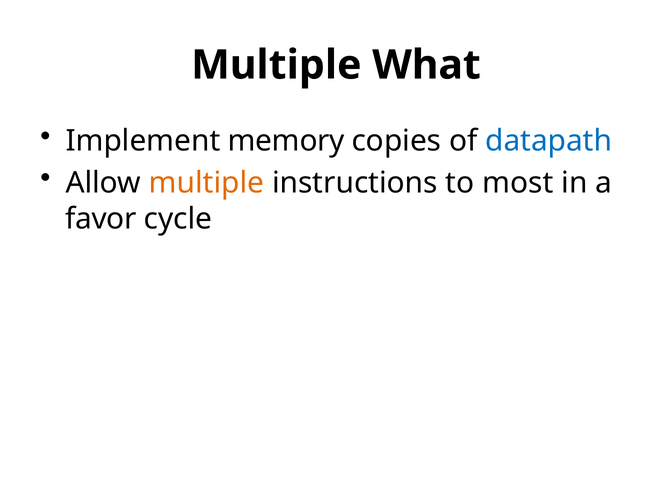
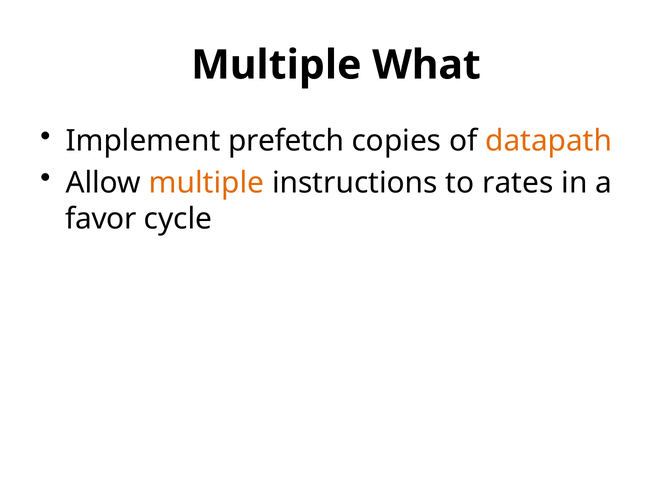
memory: memory -> prefetch (286, 141)
datapath colour: blue -> orange (549, 141)
most: most -> rates (518, 183)
